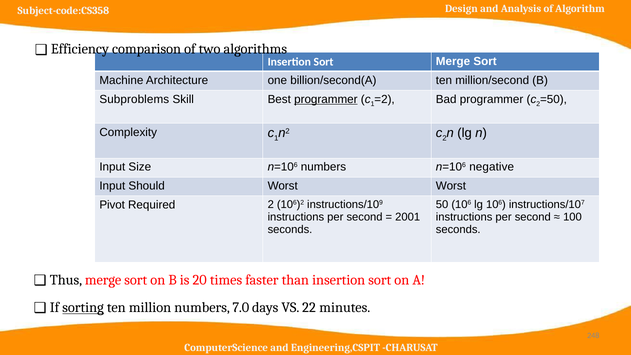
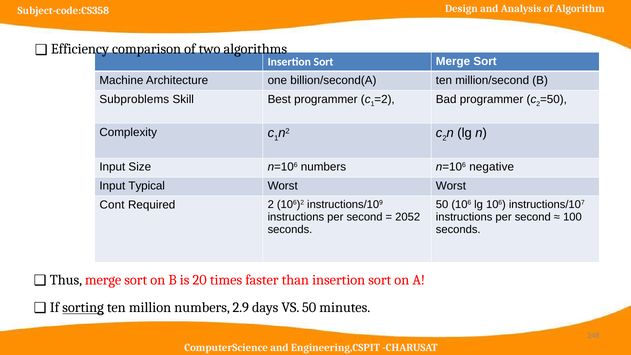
programmer underline: present -> none (326, 99)
Should: Should -> Typical (147, 186)
Pivot: Pivot -> Cont (112, 205)
2001: 2001 -> 2052 (408, 217)
7.0: 7.0 -> 2.9 (241, 308)
VS 22: 22 -> 50 (309, 308)
